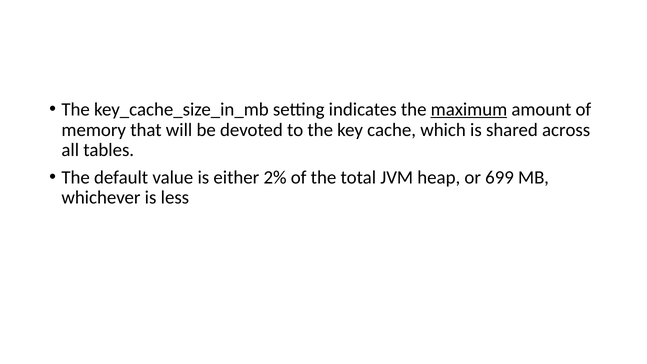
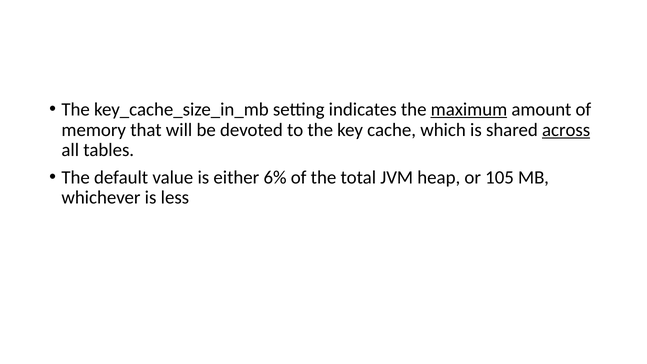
across underline: none -> present (566, 130)
2%: 2% -> 6% (275, 177)
699: 699 -> 105 (500, 177)
